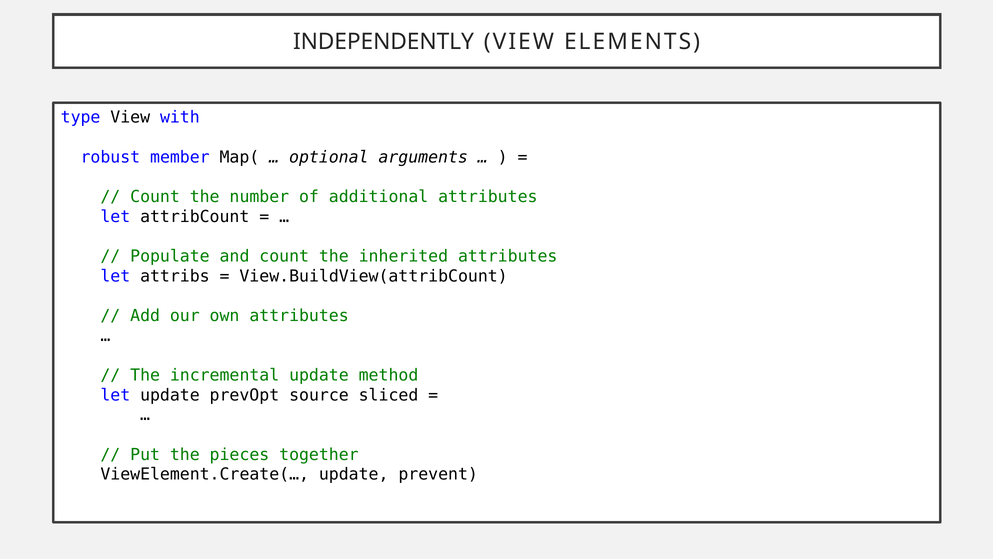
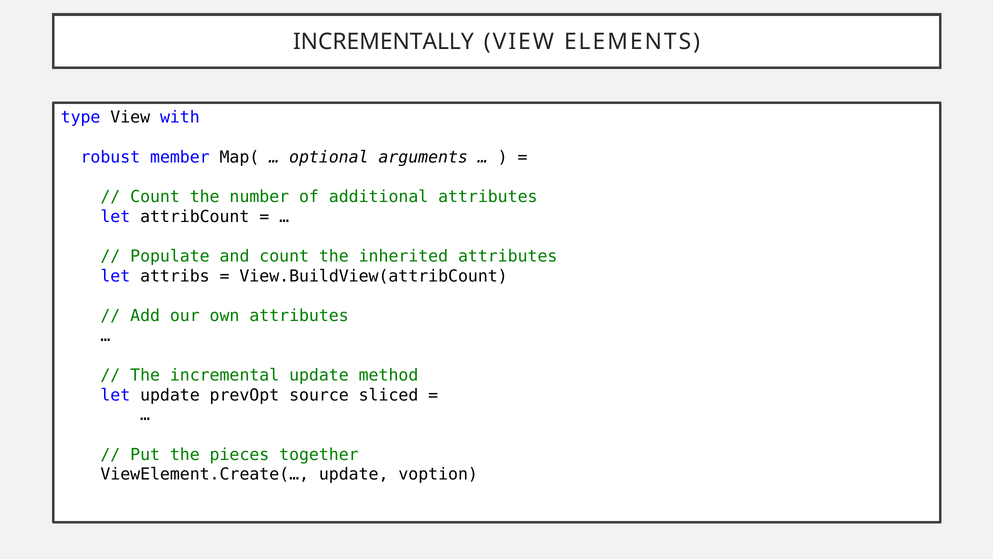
INDEPENDENTLY: INDEPENDENTLY -> INCREMENTALLY (383, 41)
prevent: prevent -> voption (438, 474)
